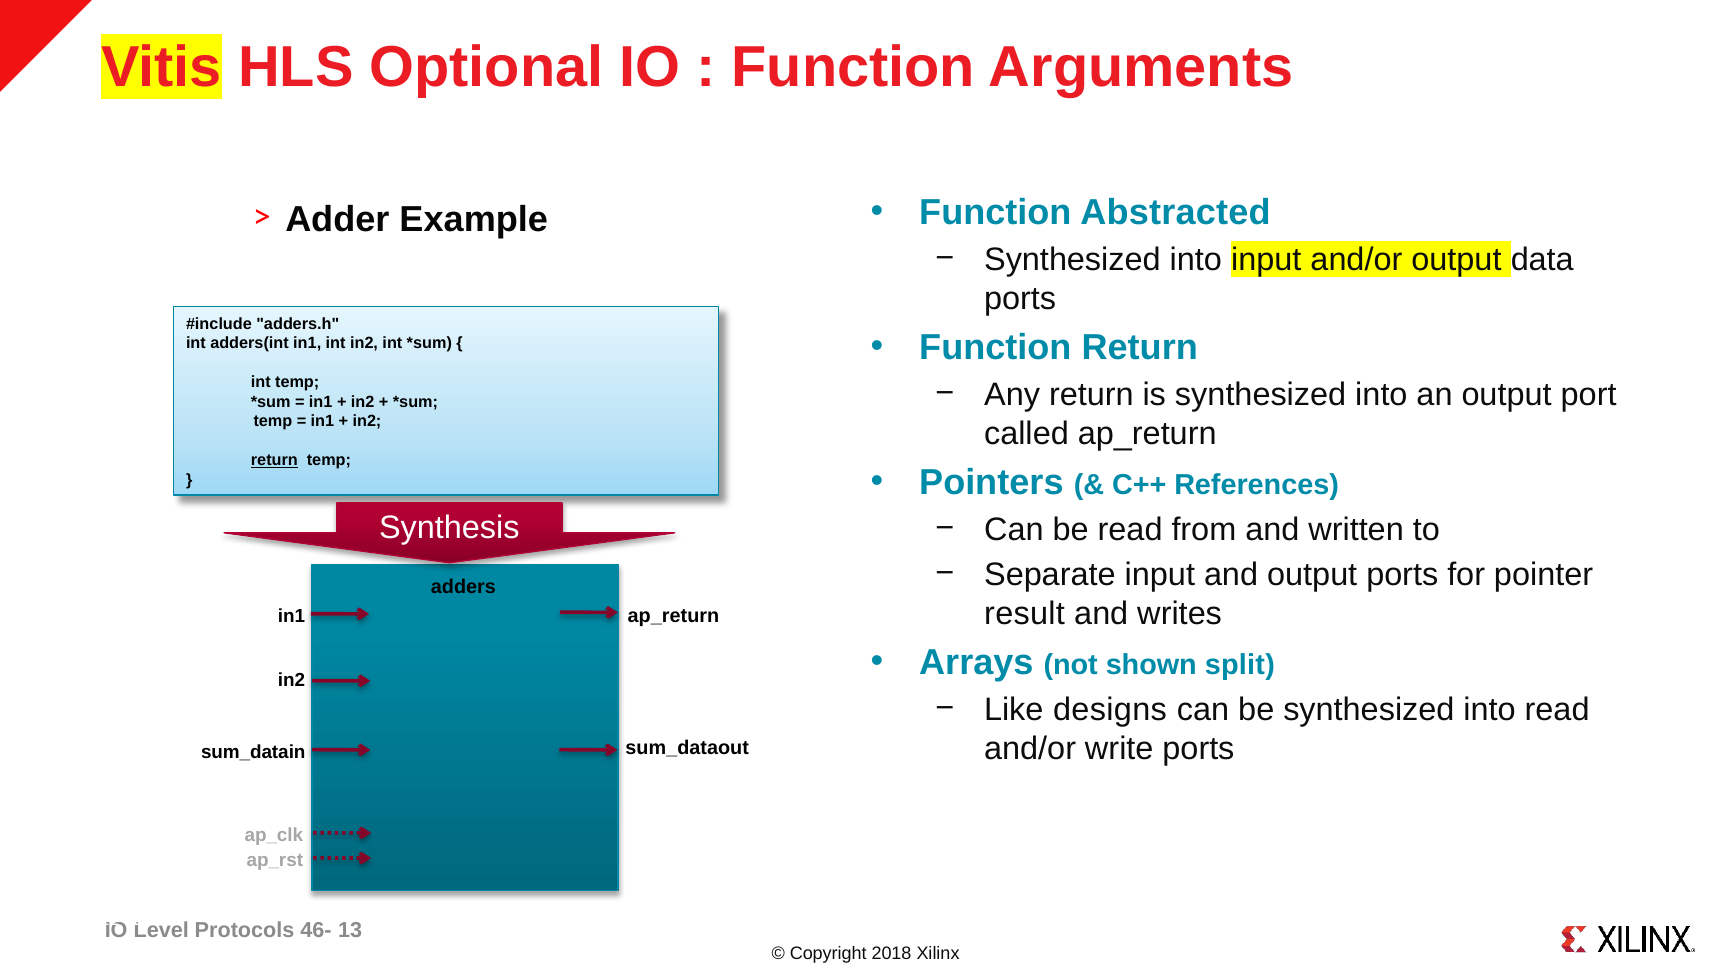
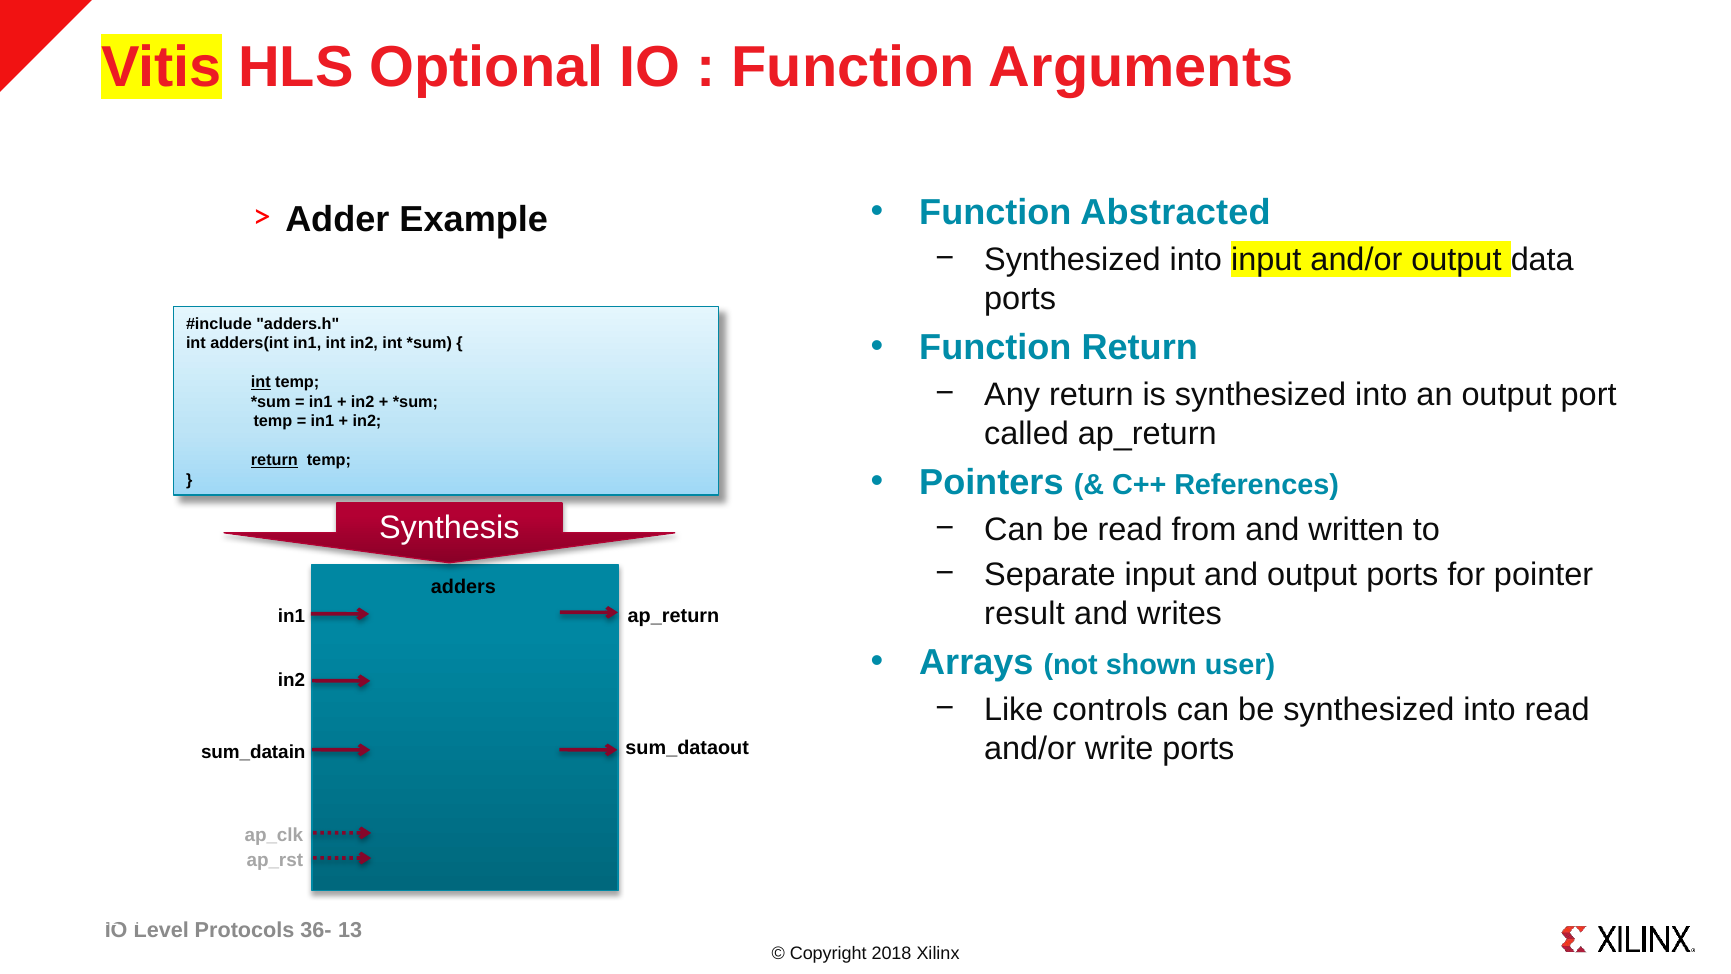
int underline: none -> present (261, 382)
split: split -> user (1240, 665)
designs: designs -> controls (1110, 710)
46-: 46- -> 36- (316, 930)
